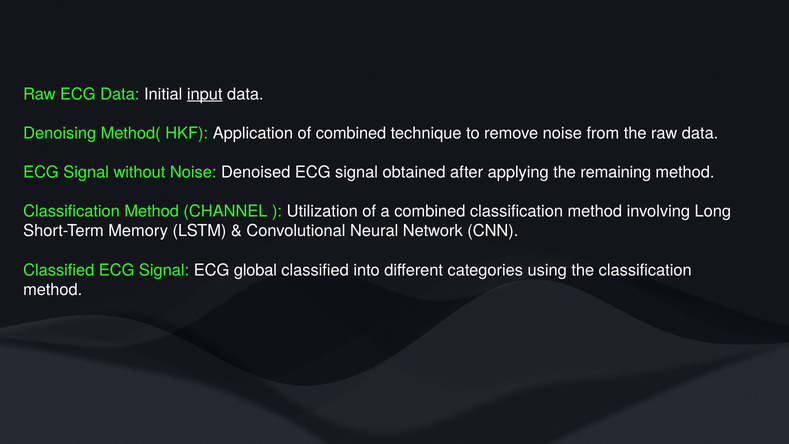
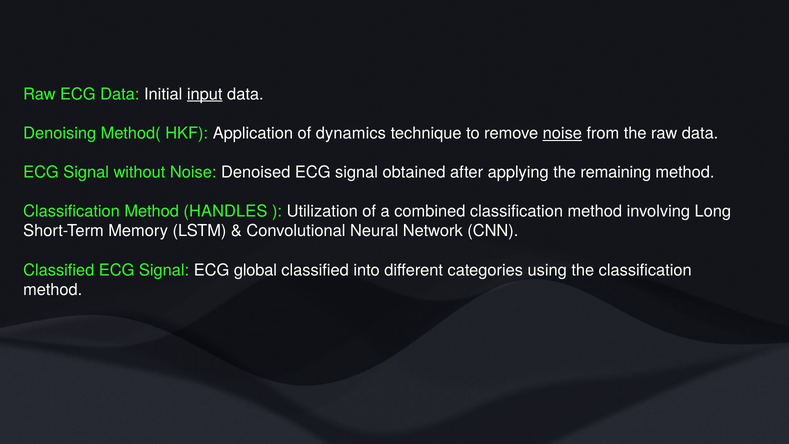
of combined: combined -> dynamics (351, 133)
noise underline: none -> present (562, 133)
CHANNEL: CHANNEL -> HANDLES (225, 211)
